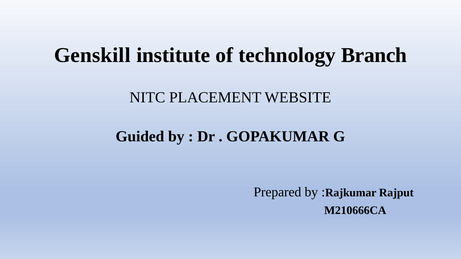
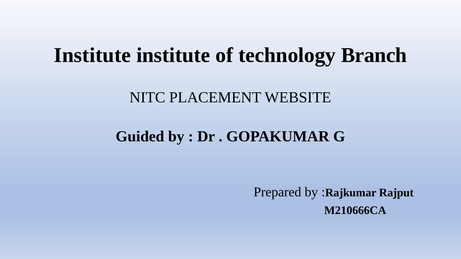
Genskill: Genskill -> Institute (92, 55)
